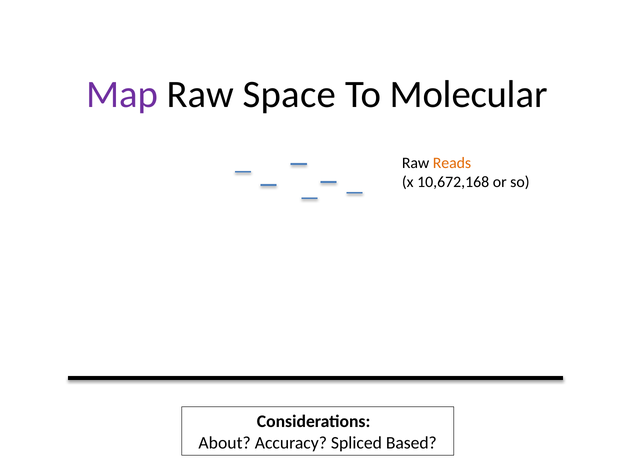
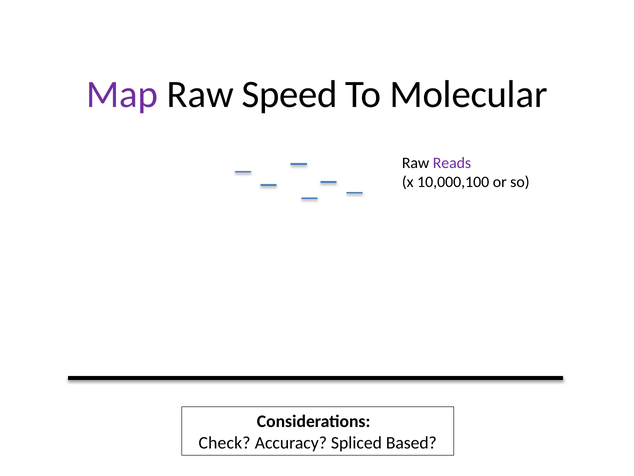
Space: Space -> Speed (290, 94)
Reads colour: orange -> purple (452, 163)
10,672,168: 10,672,168 -> 10,000,100 (453, 182)
About: About -> Check (225, 442)
